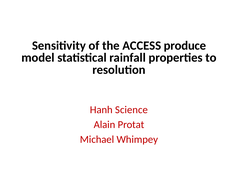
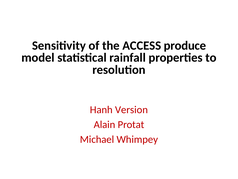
Science: Science -> Version (132, 109)
